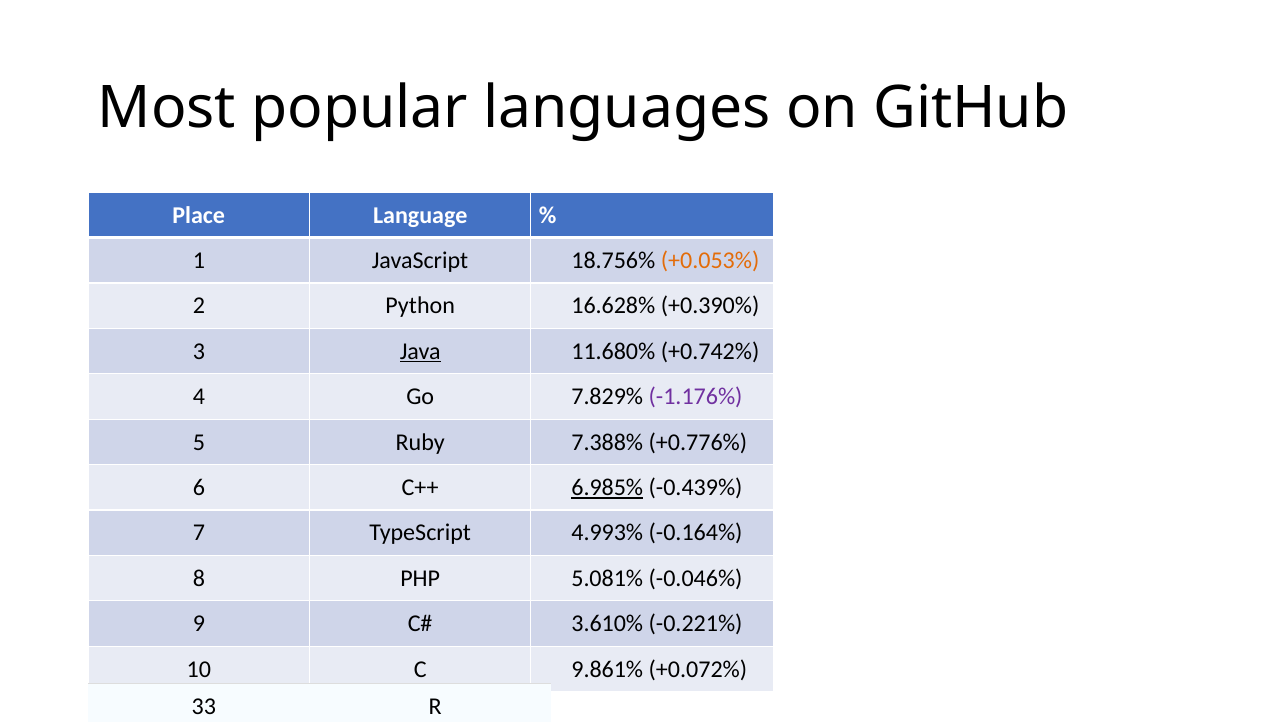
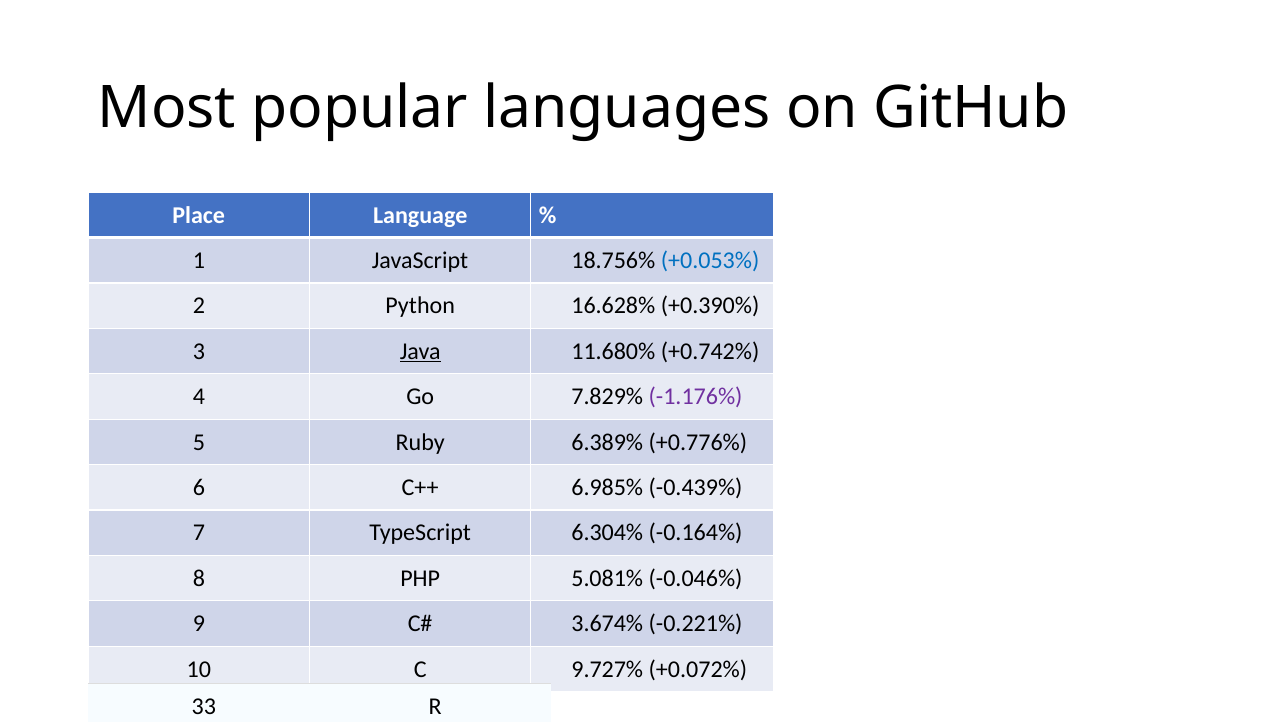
+0.053% colour: orange -> blue (710, 260)
7.388%: 7.388% -> 6.389% (607, 442)
6.985% underline: present -> none (607, 487)
4.993%: 4.993% -> 6.304% (607, 533)
3.610%: 3.610% -> 3.674% (607, 624)
9.861%: 9.861% -> 9.727% (607, 669)
